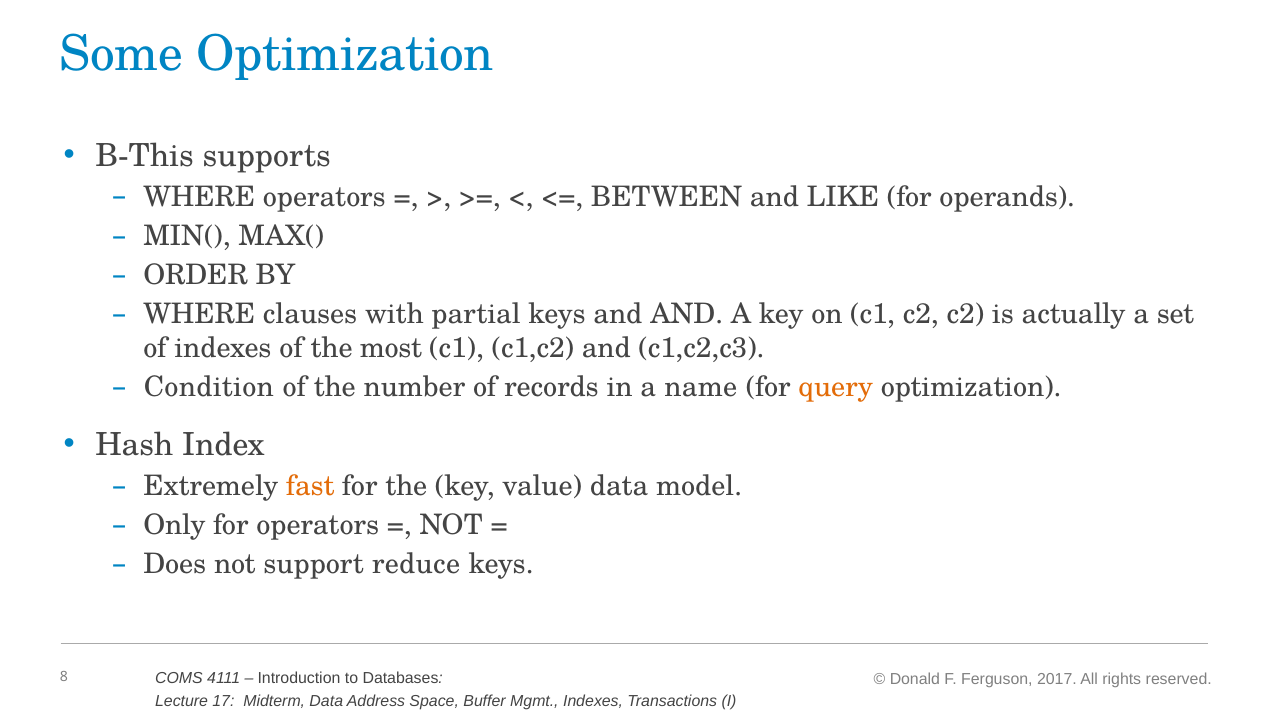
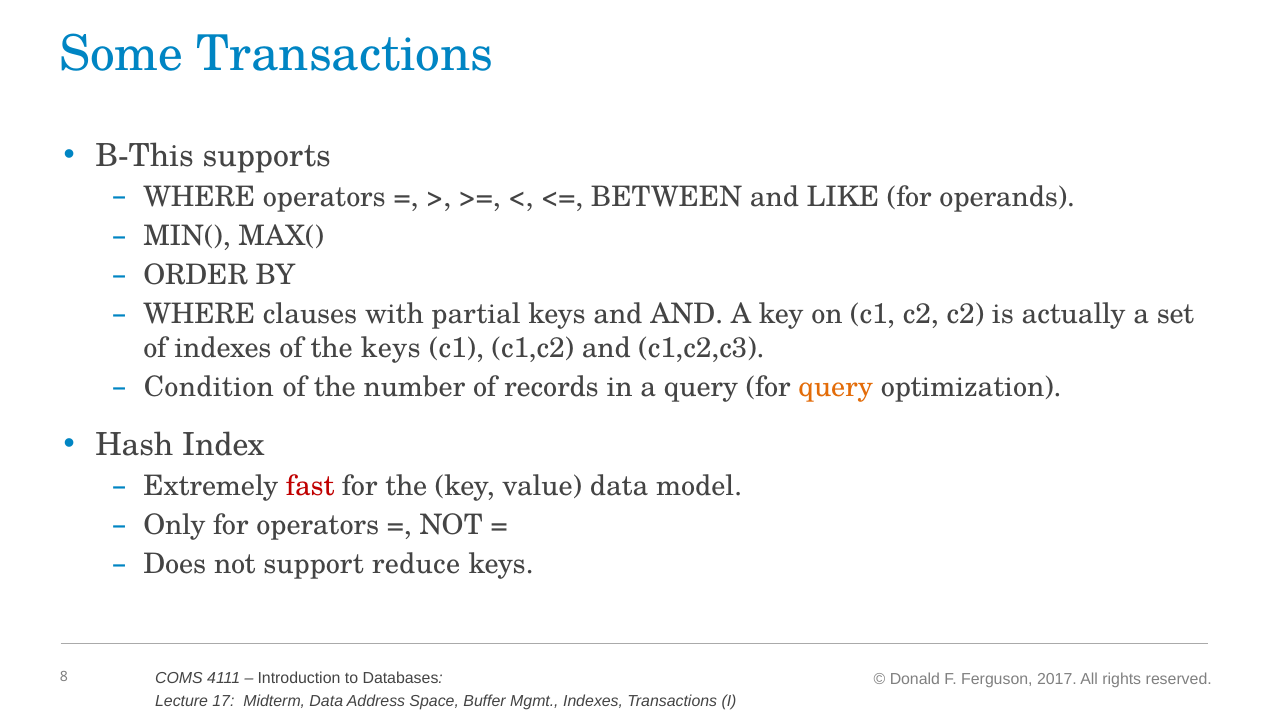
Some Optimization: Optimization -> Transactions (345, 54)
the most: most -> keys (391, 348)
a name: name -> query (701, 387)
fast colour: orange -> red (310, 486)
